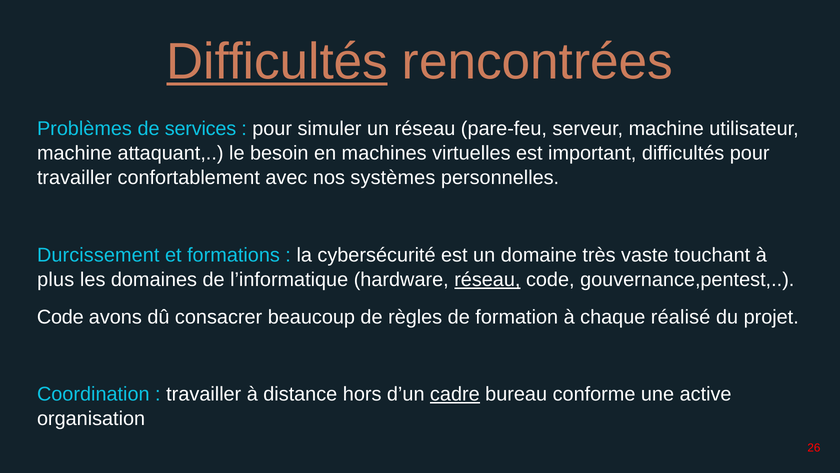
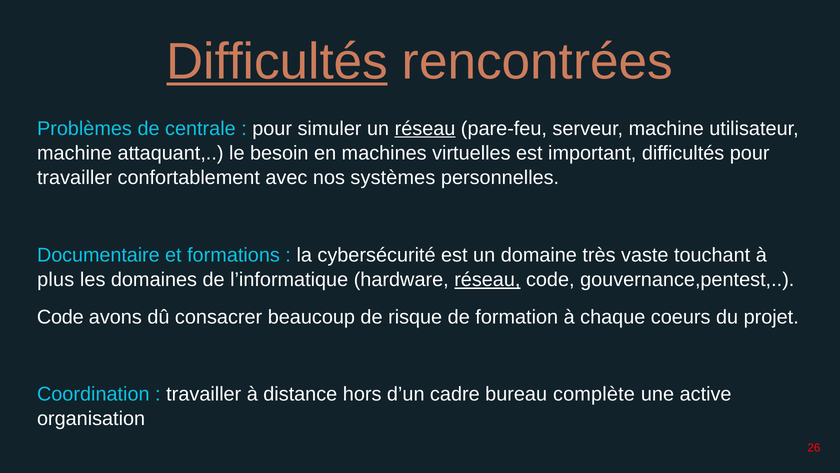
services: services -> centrale (200, 128)
réseau underline: none -> present (425, 128)
Durcissement: Durcissement -> Documentaire (98, 255)
règles: règles -> risque (415, 317)
réalisé: réalisé -> coeurs (681, 317)
cadre underline: present -> none (455, 394)
conforme: conforme -> complète (594, 394)
